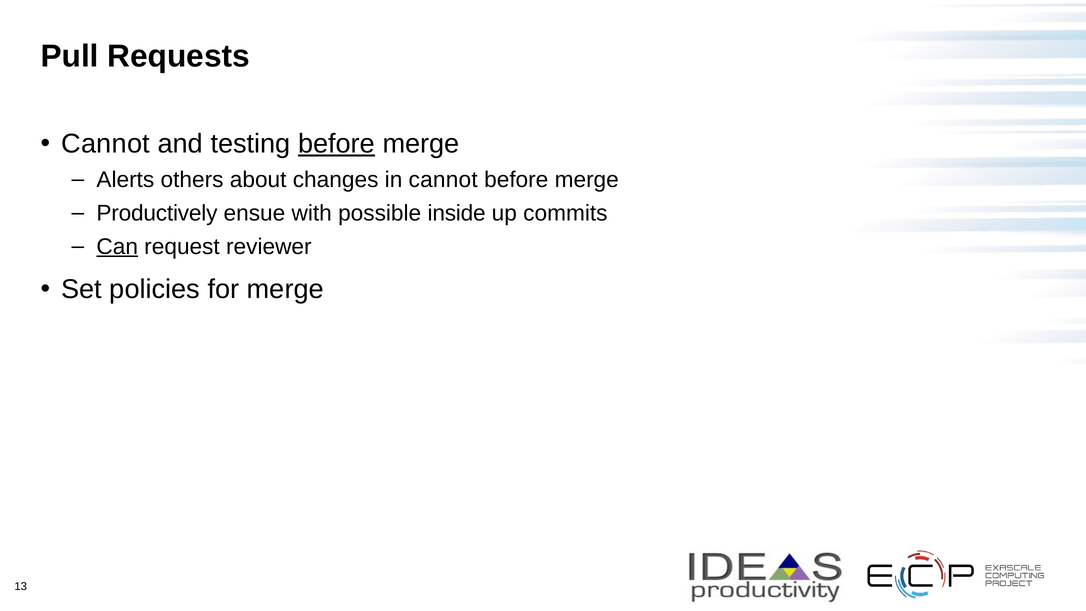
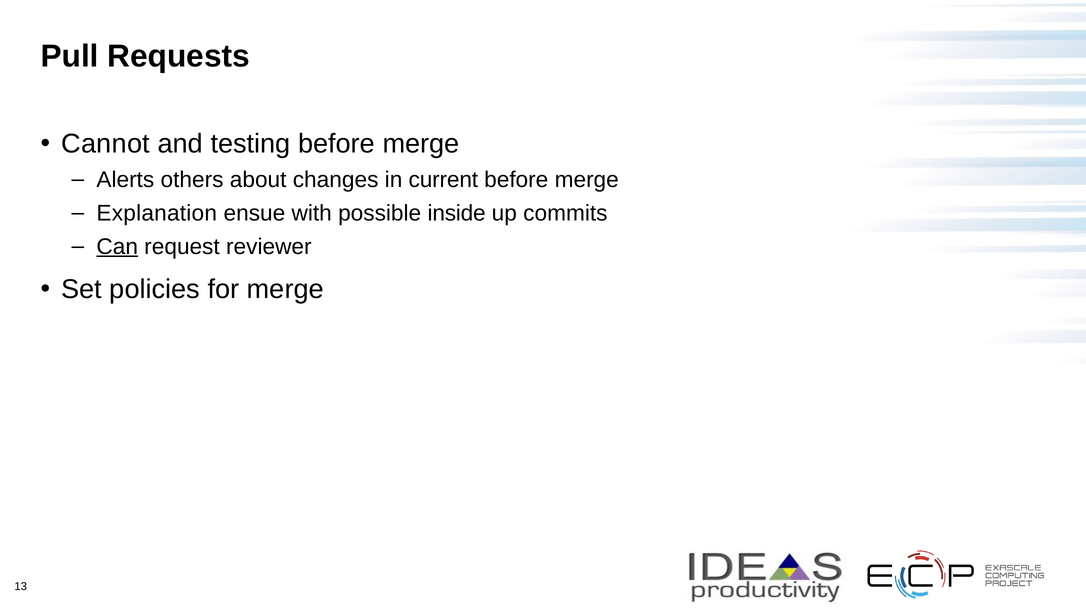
before underline: present -> none (337, 144)
in cannot: cannot -> current (443, 180)
Productively: Productively -> Explanation (157, 213)
